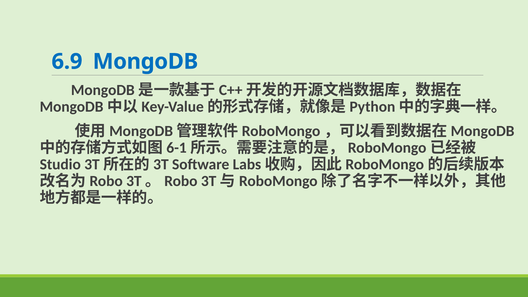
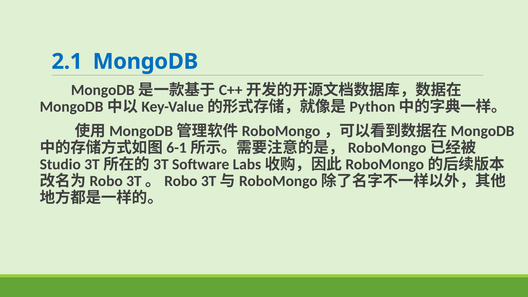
6.9: 6.9 -> 2.1 (67, 62)
